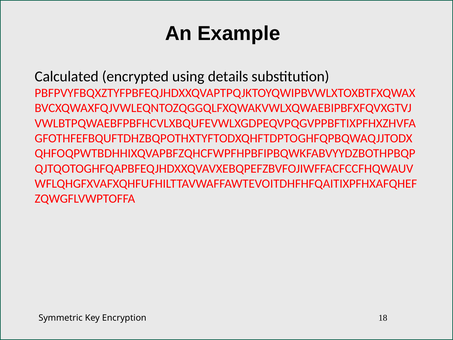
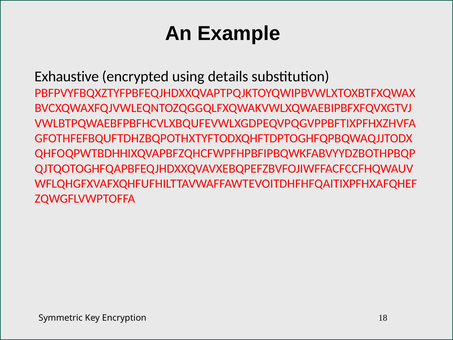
Calculated: Calculated -> Exhaustive (67, 77)
